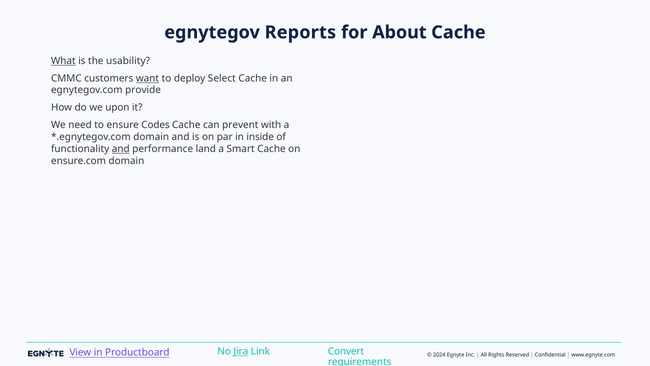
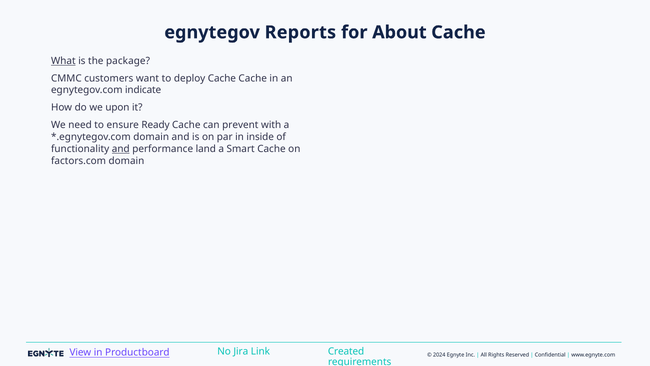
usability: usability -> package (128, 61)
want underline: present -> none (147, 78)
deploy Select: Select -> Cache (222, 78)
provide: provide -> indicate (143, 90)
Codes: Codes -> Ready (156, 125)
ensure.com: ensure.com -> factors.com (79, 161)
Jira underline: present -> none (241, 351)
Convert: Convert -> Created (346, 351)
